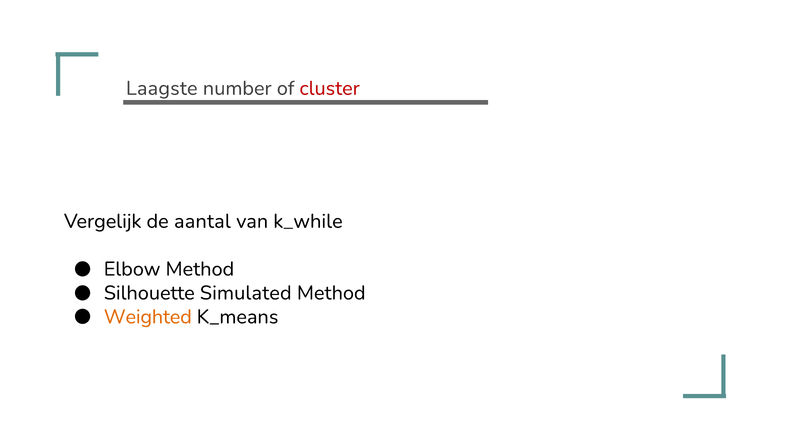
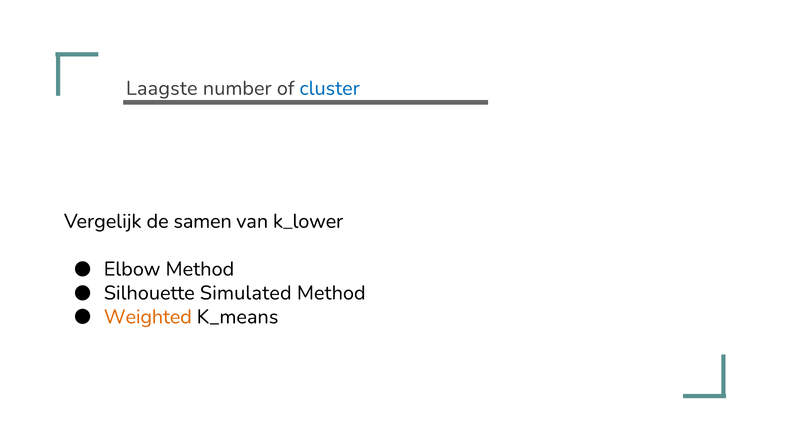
cluster colour: red -> blue (330, 88)
aantal: aantal -> samen (203, 221)
k_while: k_while -> k_lower (308, 221)
